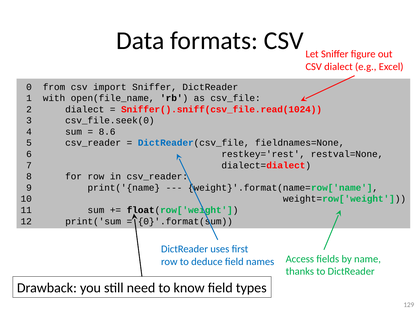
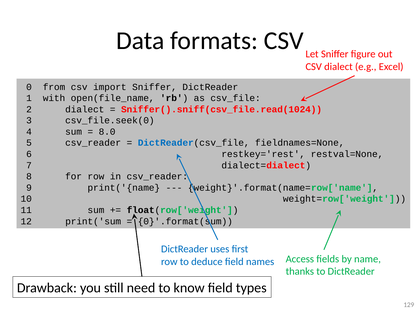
8.6: 8.6 -> 8.0 (107, 132)
